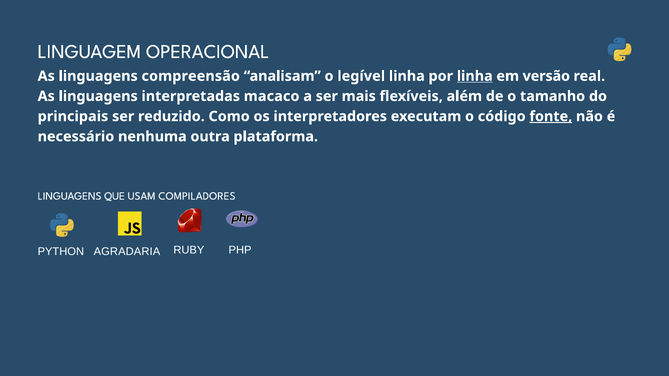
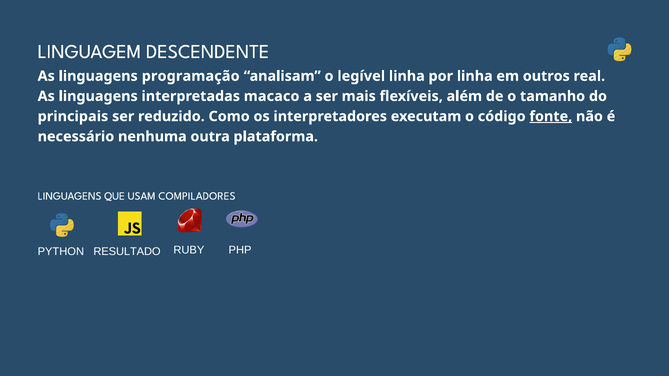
OPERACIONAL: OPERACIONAL -> DESCENDENTE (208, 52)
compreensão: compreensão -> programação (191, 76)
linha underline: present -> none (475, 76)
versão: versão -> outros (546, 76)
AGRADARIA: AGRADARIA -> RESULTADO (127, 252)
